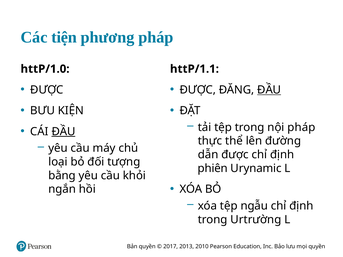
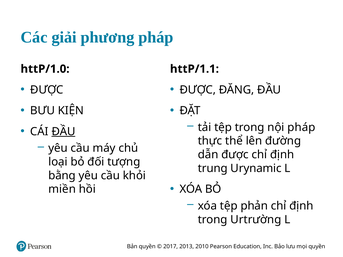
tiện: tiện -> giải (64, 37)
ĐẦU underline: present -> none (269, 90)
phiên: phiên -> trung (213, 169)
ngắn: ngắn -> miền (62, 189)
ngẫu: ngẫu -> phản (254, 206)
